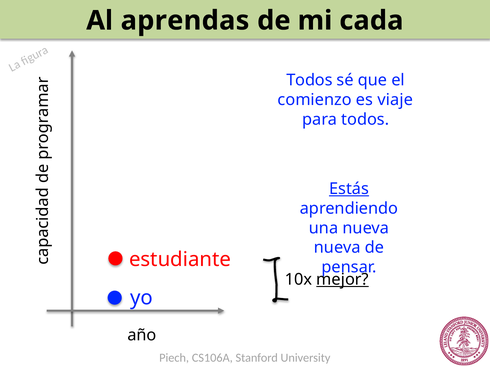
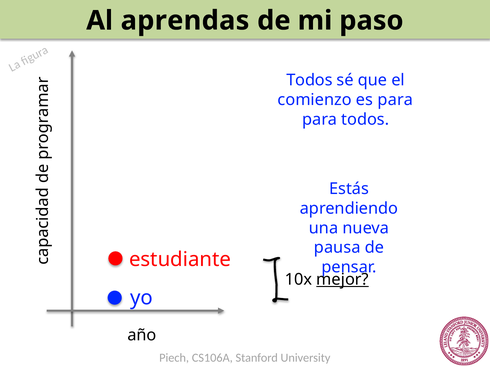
cada: cada -> paso (371, 21)
es viaje: viaje -> para (395, 100)
Estás underline: present -> none (349, 189)
nueva: nueva -> pausa (337, 248)
